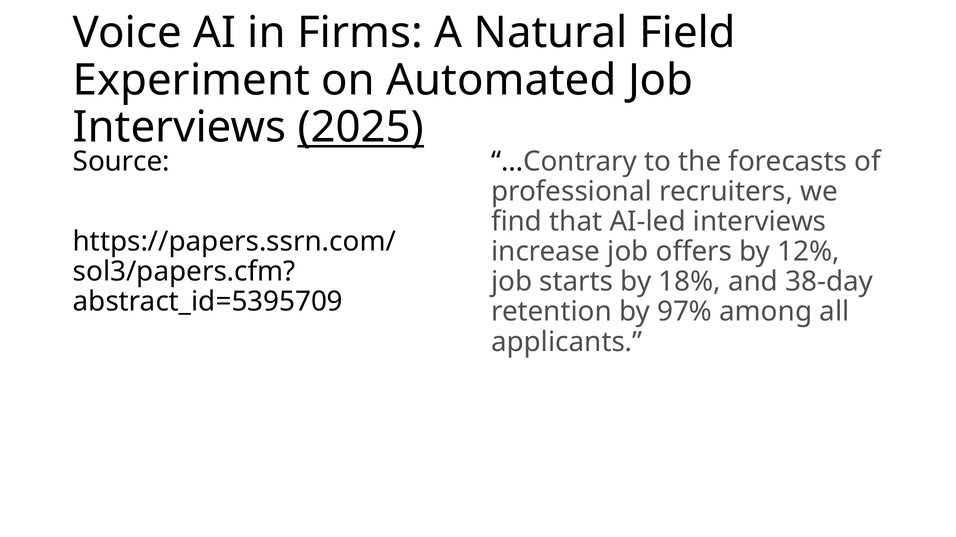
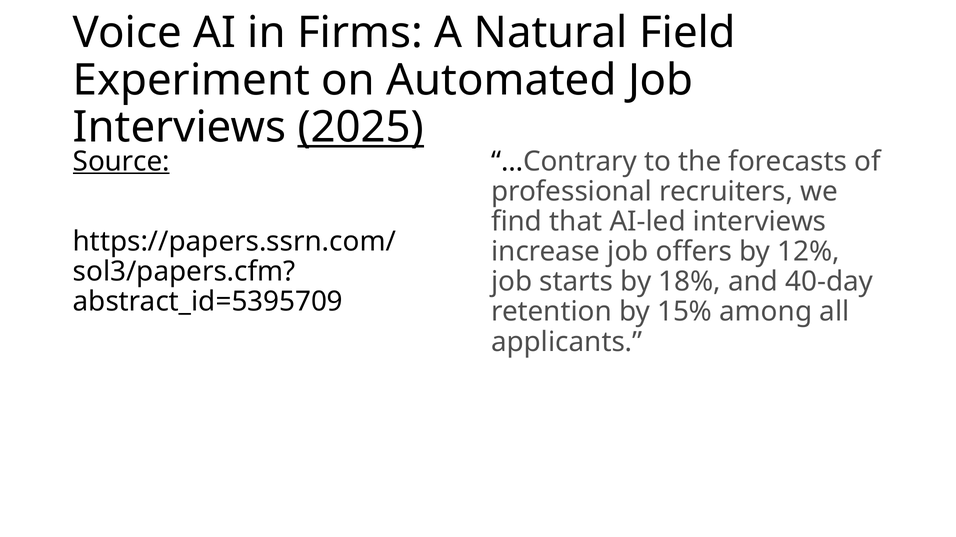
Source underline: none -> present (121, 162)
38-day: 38-day -> 40-day (829, 282)
97%: 97% -> 15% (685, 312)
